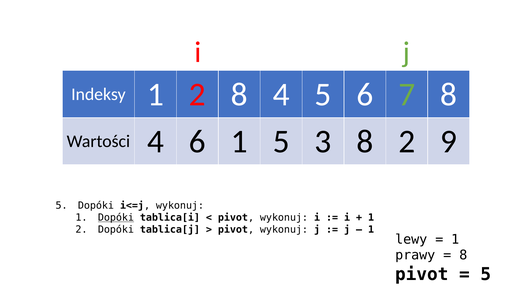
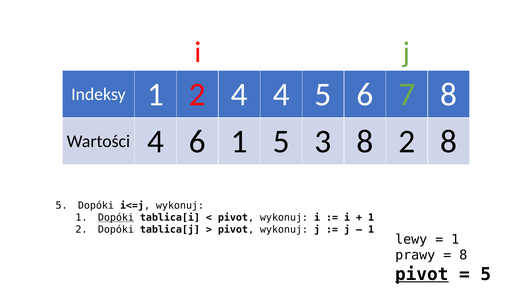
2 8: 8 -> 4 (239, 95)
2 9: 9 -> 8 (449, 142)
pivot underline: none -> present (422, 274)
